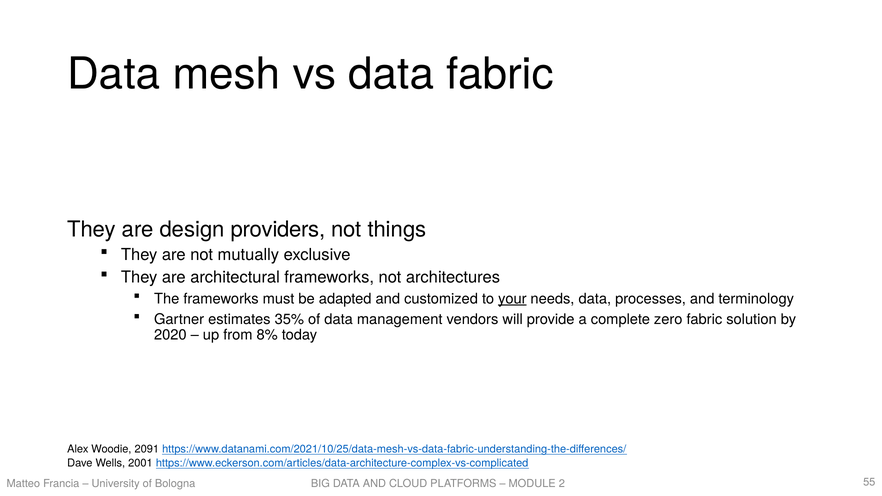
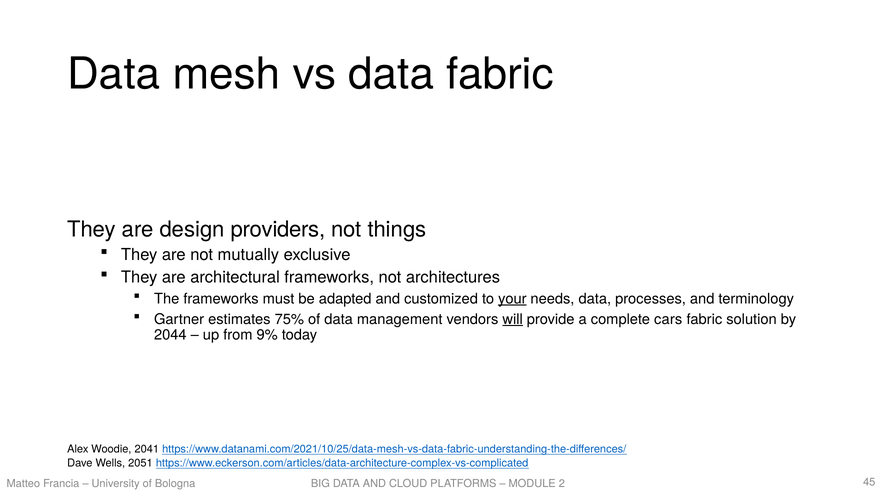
35%: 35% -> 75% (289, 319)
will underline: none -> present (513, 319)
zero: zero -> cars (668, 319)
2020: 2020 -> 2044 (170, 335)
8%: 8% -> 9% (267, 335)
2091: 2091 -> 2041 (147, 449)
2001: 2001 -> 2051 (140, 463)
55: 55 -> 45 (869, 482)
